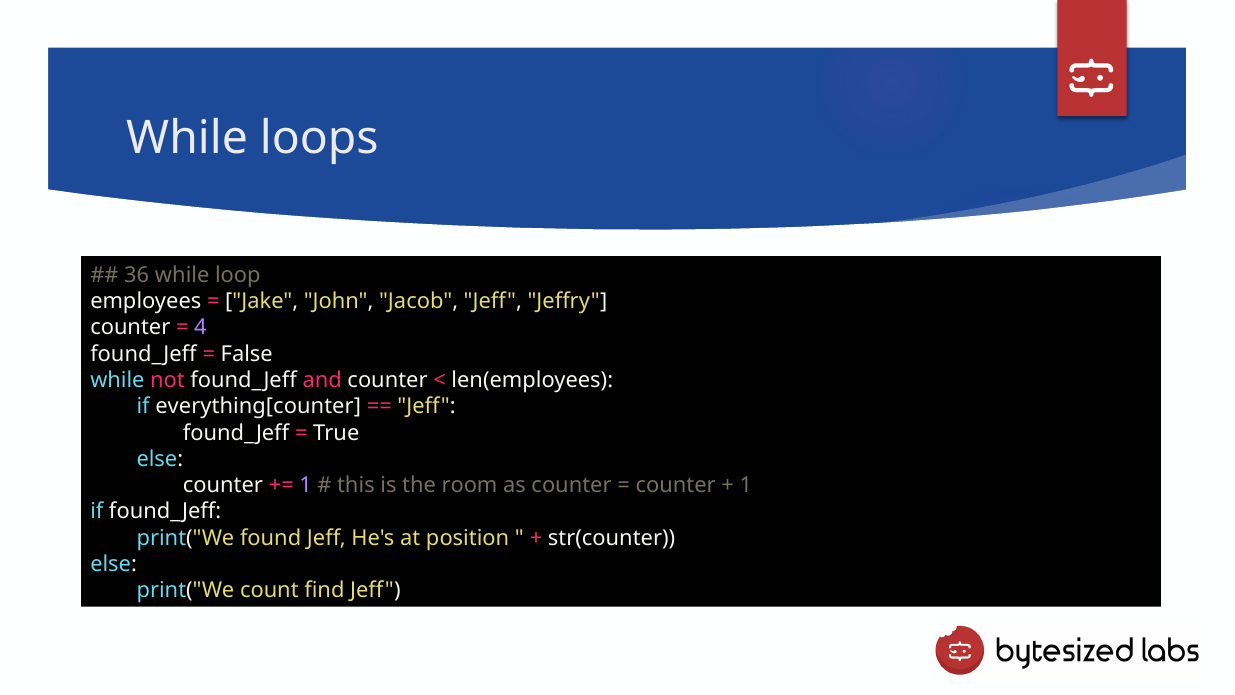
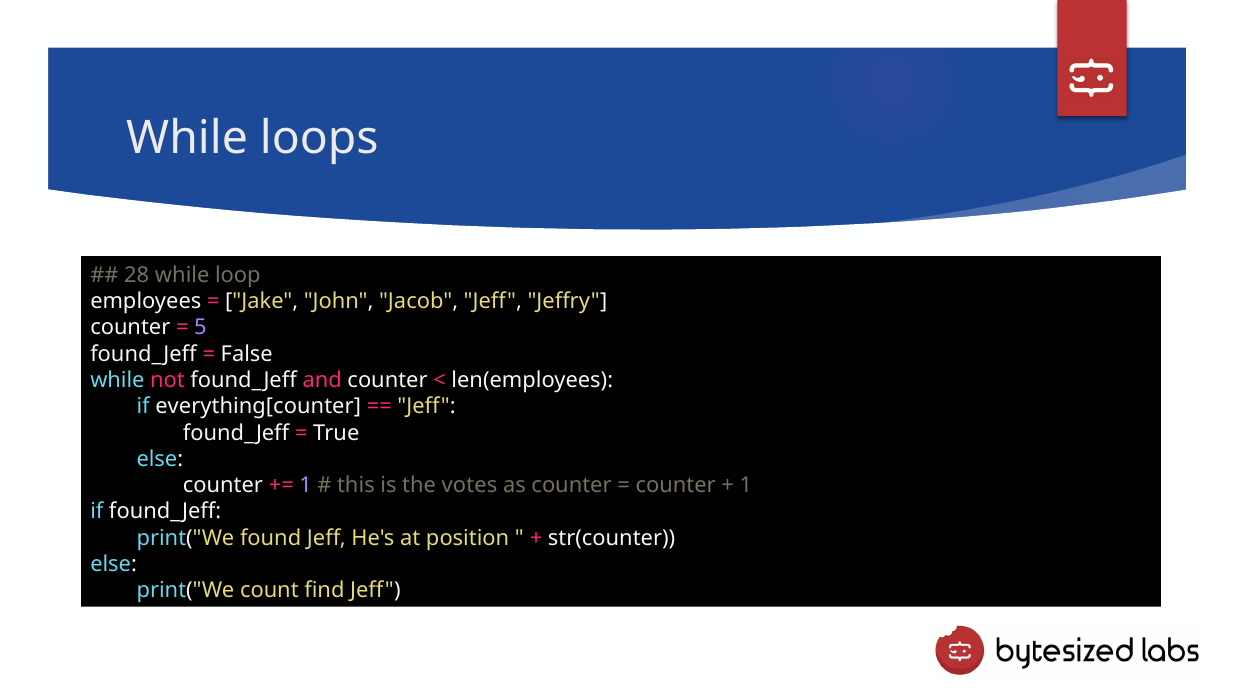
36: 36 -> 28 (137, 275)
4: 4 -> 5 (200, 328)
room: room -> votes (469, 485)
